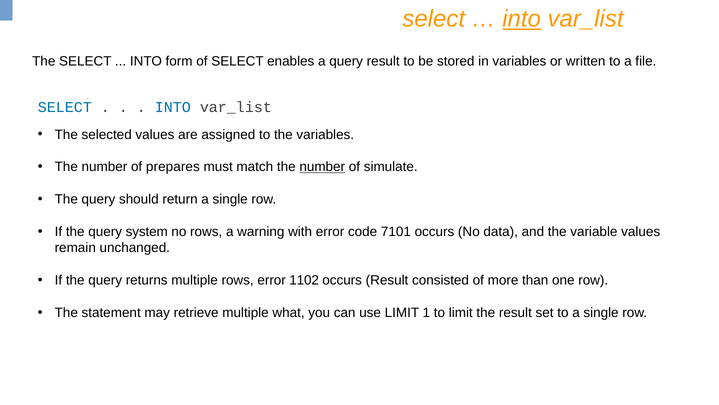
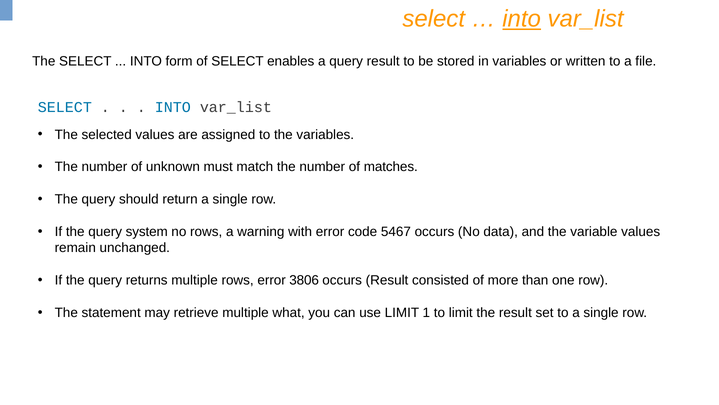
prepares: prepares -> unknown (173, 167)
number underline: present -> none (322, 167)
simulate: simulate -> matches (391, 167)
7101: 7101 -> 5467 (396, 232)
1102: 1102 -> 3806 (304, 280)
